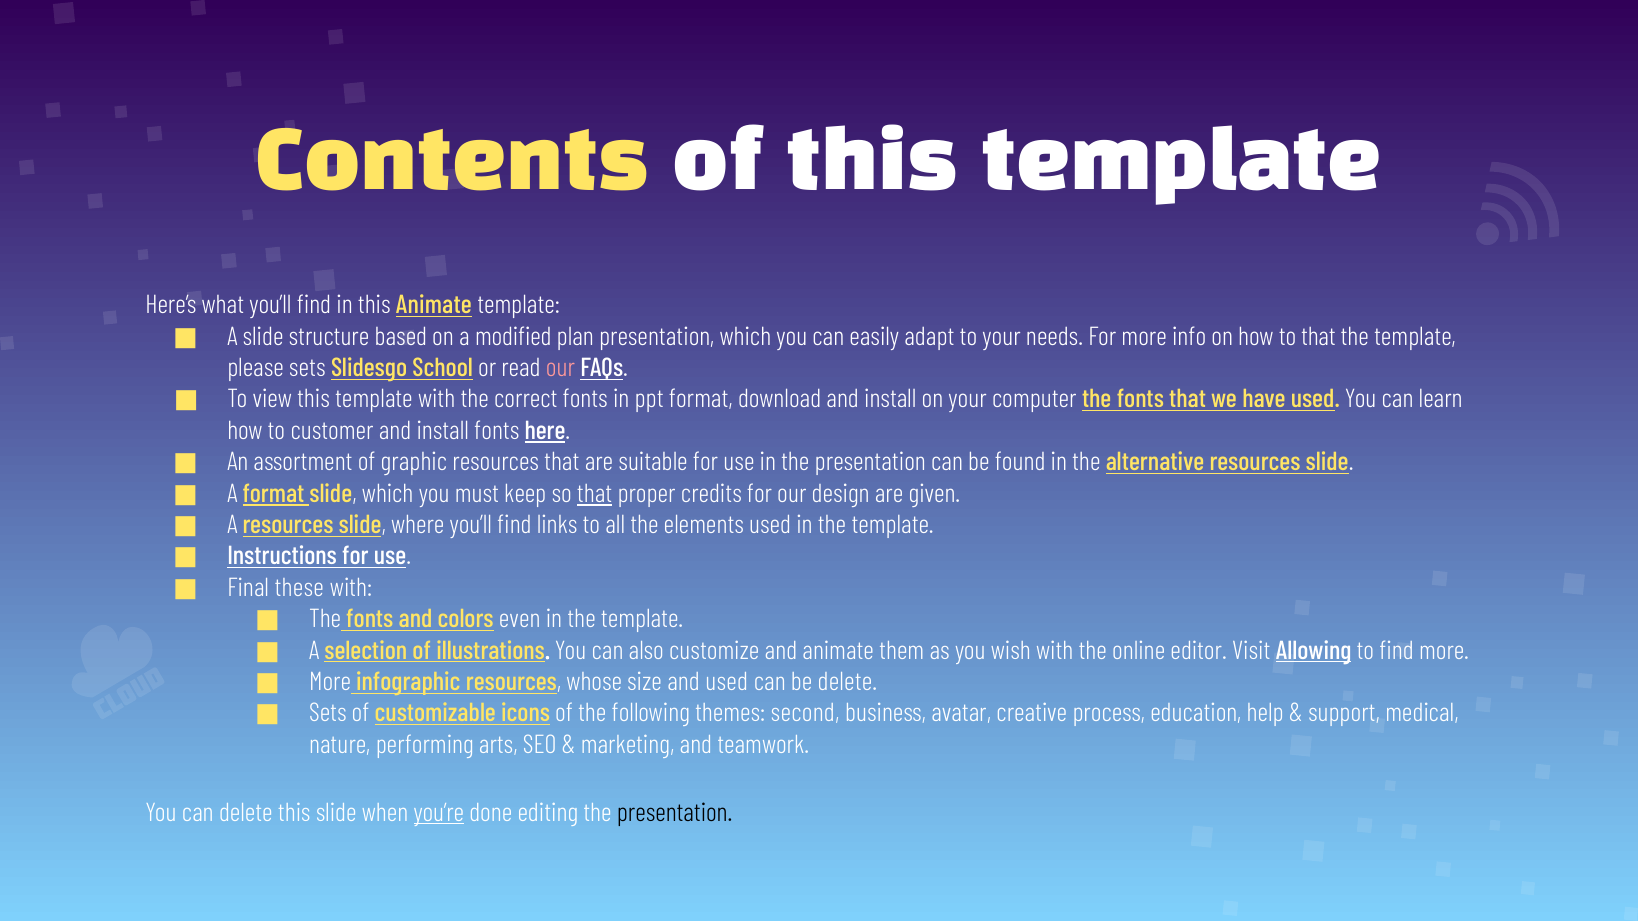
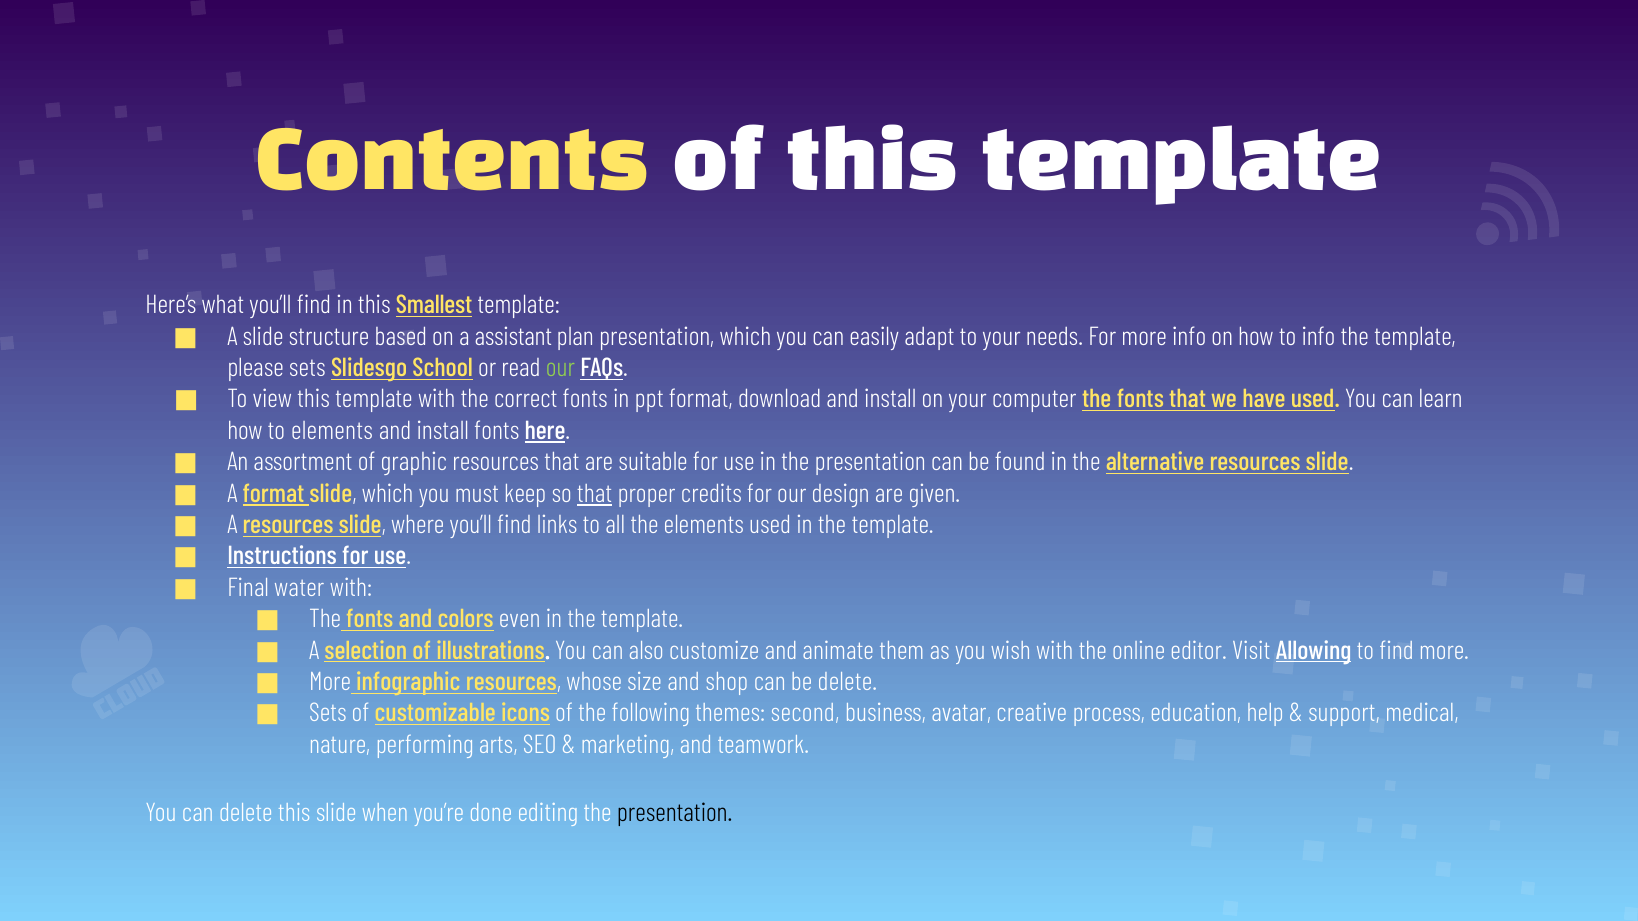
this Animate: Animate -> Smallest (434, 305)
modified: modified -> assistant (513, 337)
to that: that -> info (1318, 337)
our colour: pink -> light green (560, 368)
to customer: customer -> elements (332, 431)
these: these -> water (299, 588)
and used: used -> shop (727, 682)
you’re underline: present -> none (439, 813)
